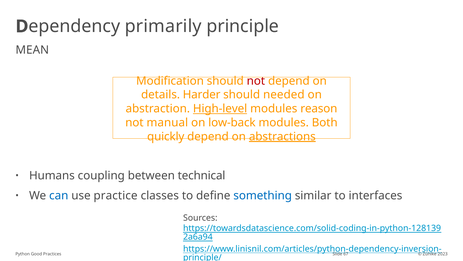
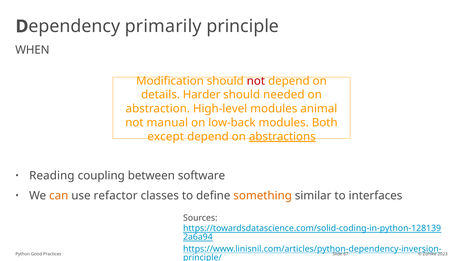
MEAN: MEAN -> WHEN (32, 50)
High-level underline: present -> none (220, 108)
reason: reason -> animal (319, 108)
quickly: quickly -> except (166, 136)
Humans: Humans -> Reading (52, 175)
technical: technical -> software (202, 175)
can colour: blue -> orange (59, 195)
practice: practice -> refactor (116, 195)
something colour: blue -> orange (263, 195)
